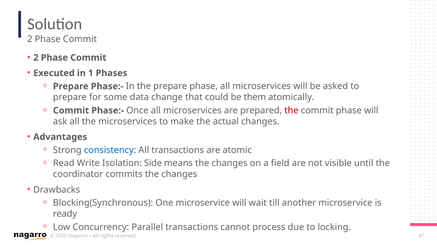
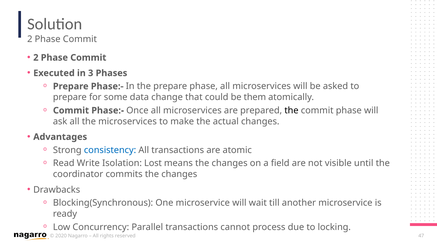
1: 1 -> 3 (91, 73)
the colour: red -> black (291, 110)
Side: Side -> Lost (153, 163)
